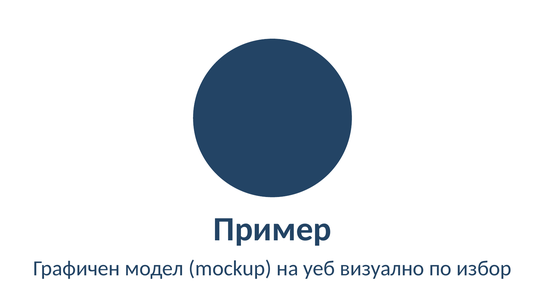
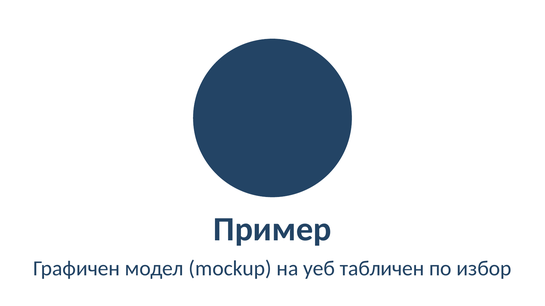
визуално: визуално -> табличен (382, 269)
